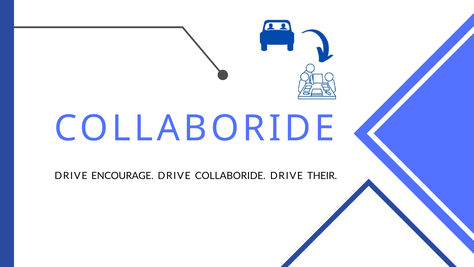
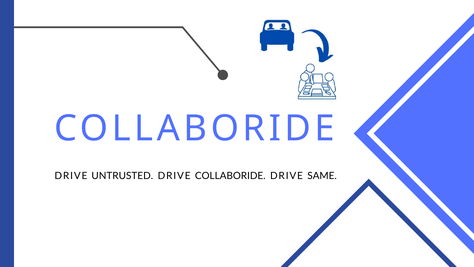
ENCOURAGE: ENCOURAGE -> UNTRUSTED (122, 176)
THEIR: THEIR -> SAME (322, 176)
